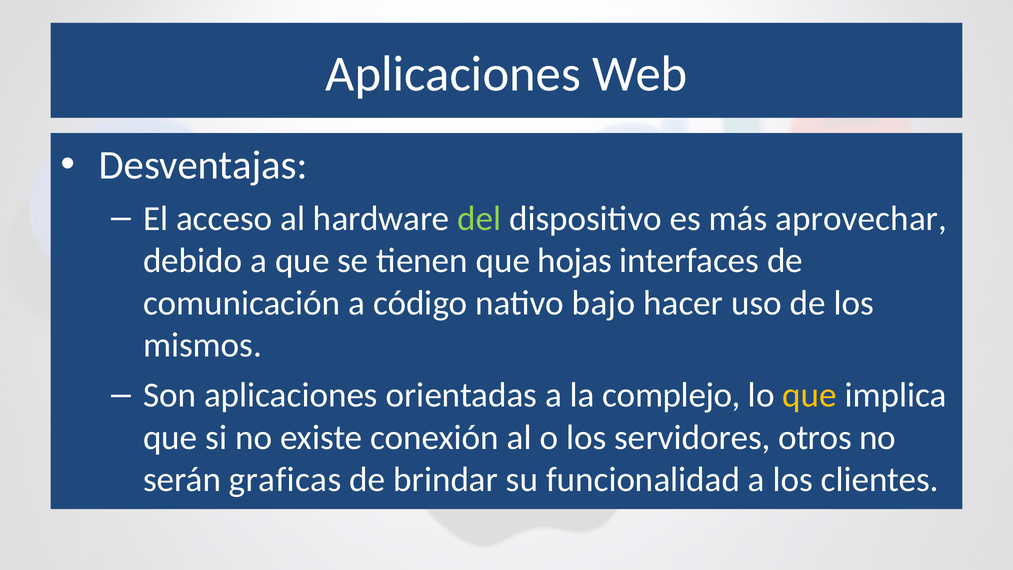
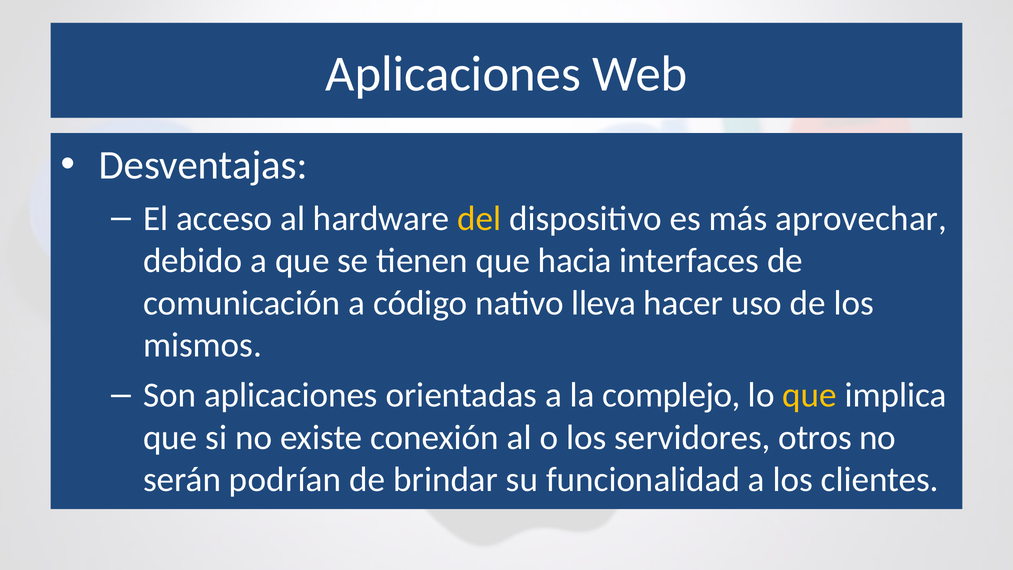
del colour: light green -> yellow (479, 218)
hojas: hojas -> hacia (575, 261)
bajo: bajo -> lleva (604, 303)
graficas: graficas -> podrían (285, 480)
